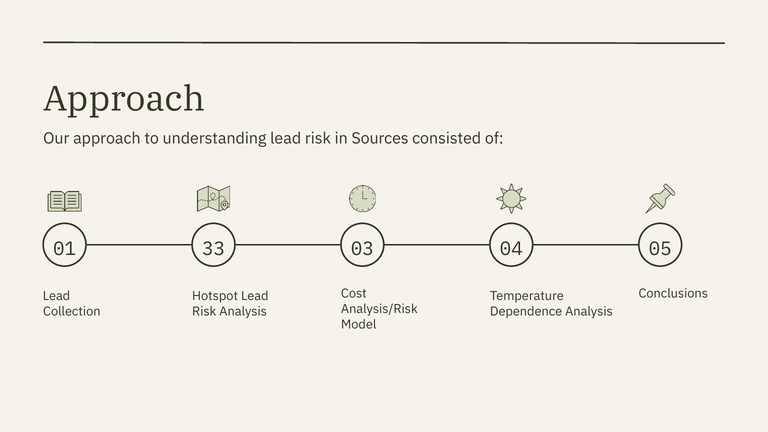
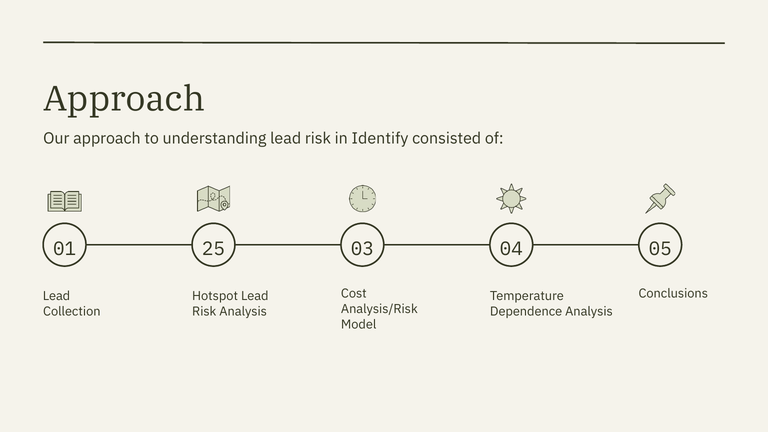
Sources: Sources -> Identify (380, 138)
33: 33 -> 25 (213, 249)
